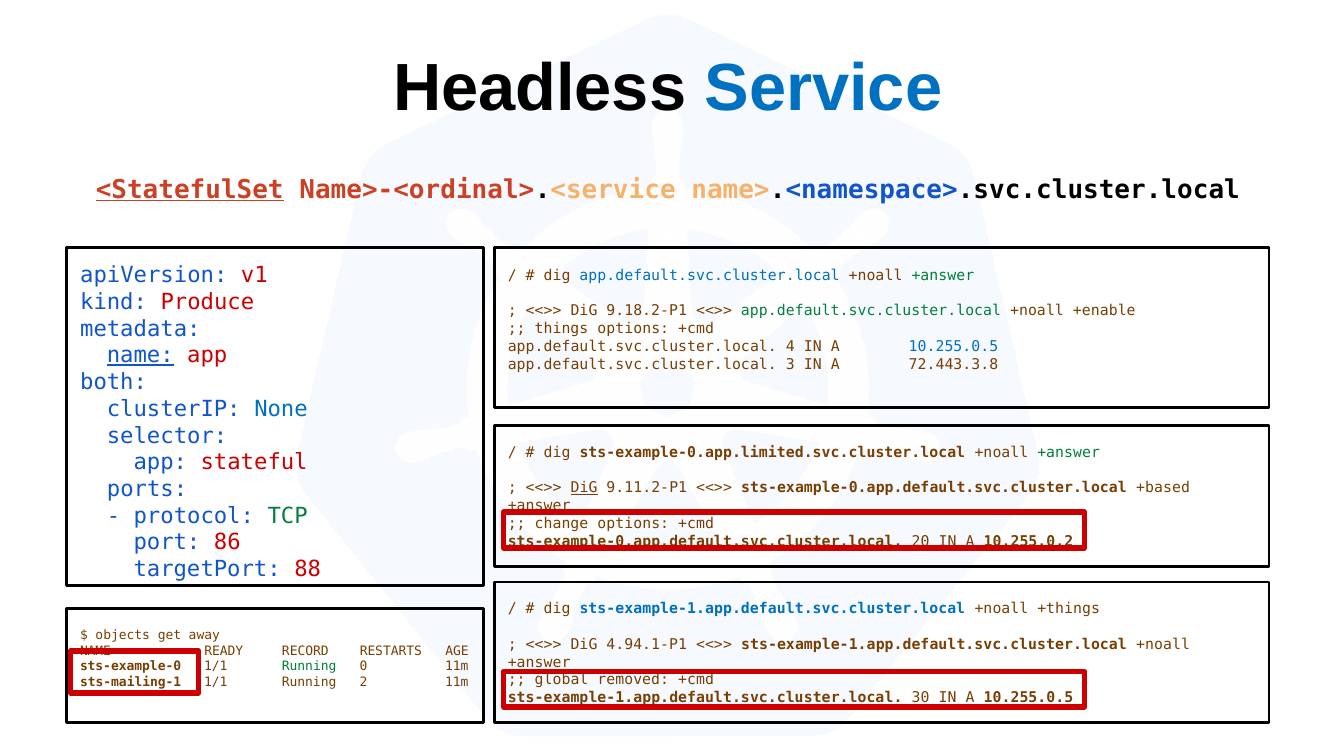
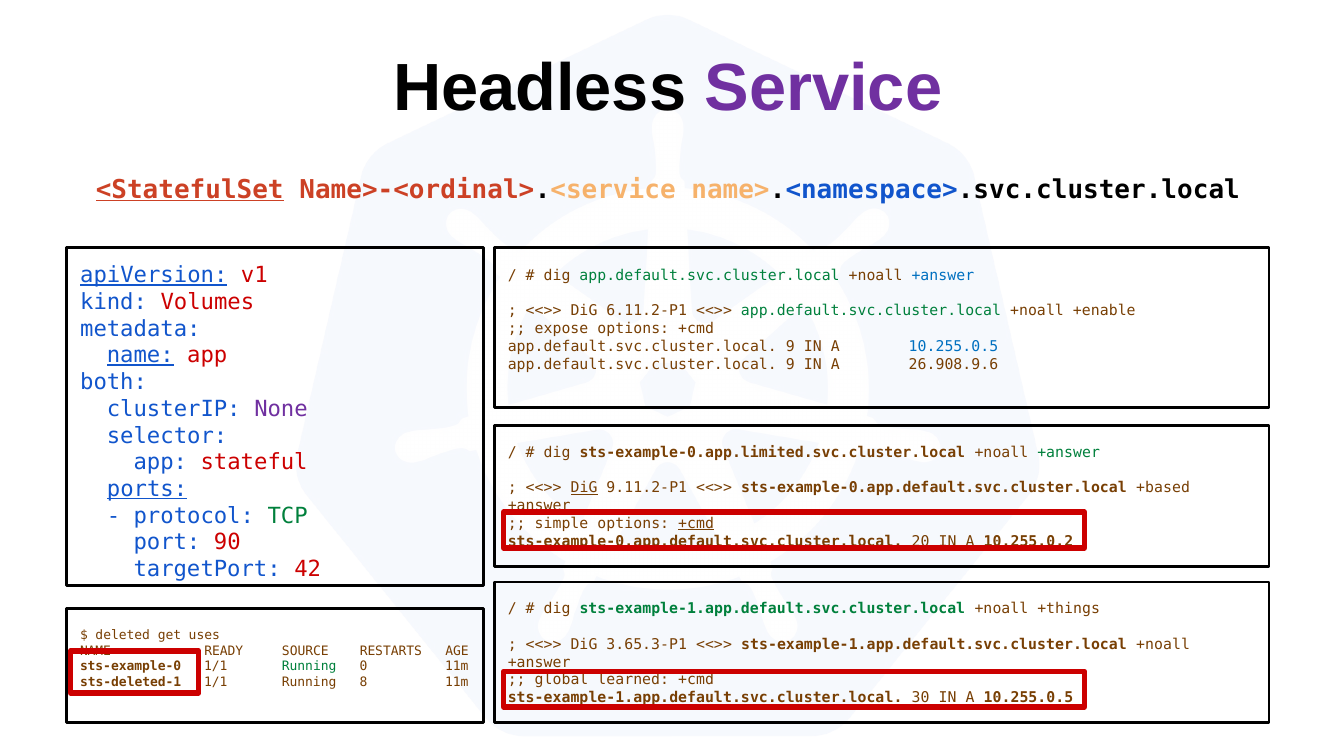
Service colour: blue -> purple (823, 88)
apiVersion underline: none -> present (154, 276)
app.default.svc.cluster.local colour: blue -> green (710, 276)
+answer colour: green -> blue (943, 276)
Produce: Produce -> Volumes (207, 302)
9.18.2-P1: 9.18.2-P1 -> 6.11.2-P1 (647, 311)
things: things -> expose (562, 329)
4: 4 -> 9 (790, 347)
3: 3 -> 9 (790, 364)
72.443.3.8: 72.443.3.8 -> 26.908.9.6 (953, 364)
None colour: blue -> purple (281, 409)
ports underline: none -> present (147, 489)
change: change -> simple (562, 524)
+cmd underline: none -> present (696, 524)
86: 86 -> 90 (227, 543)
88: 88 -> 42 (308, 570)
sts-example-1.app.default.svc.cluster.local colour: blue -> green (772, 609)
objects: objects -> deleted (123, 636)
away: away -> uses (204, 636)
4.94.1-P1: 4.94.1-P1 -> 3.65.3-P1 (647, 645)
RECORD: RECORD -> SOURCE (305, 652)
removed: removed -> learned (633, 681)
sts-mailing-1: sts-mailing-1 -> sts-deleted-1 (131, 683)
2: 2 -> 8 (364, 683)
